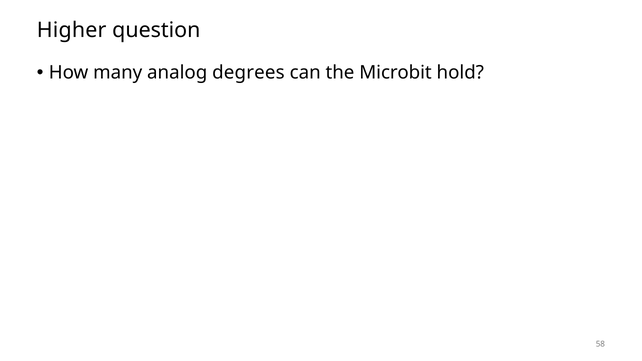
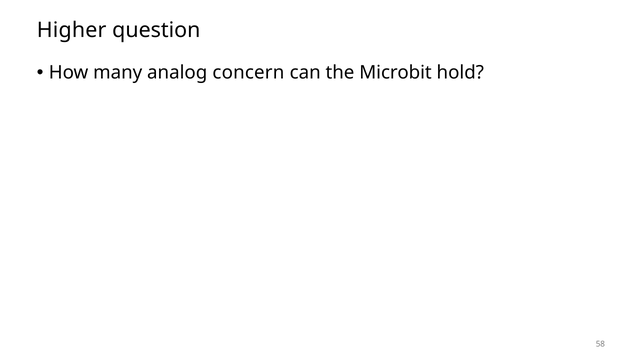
degrees: degrees -> concern (248, 73)
